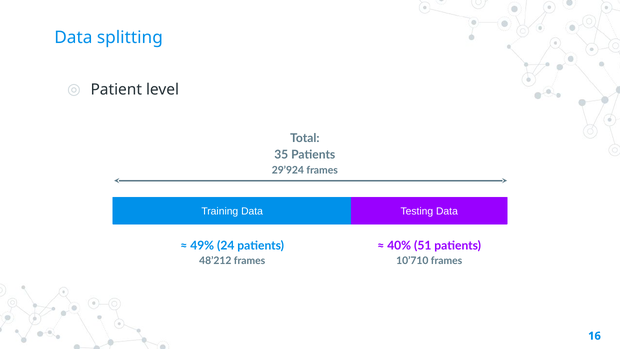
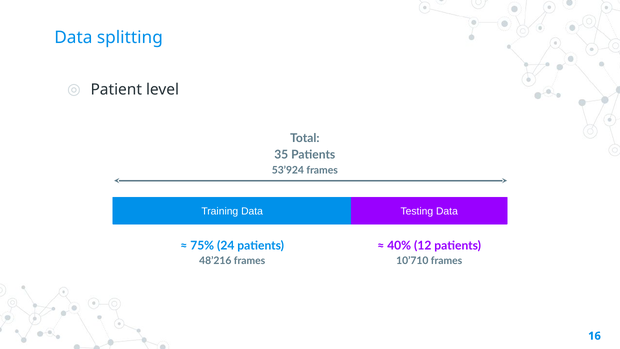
29’924: 29’924 -> 53’924 (288, 170)
49%: 49% -> 75% (202, 246)
51: 51 -> 12 (423, 246)
48’212: 48’212 -> 48’216 (215, 261)
